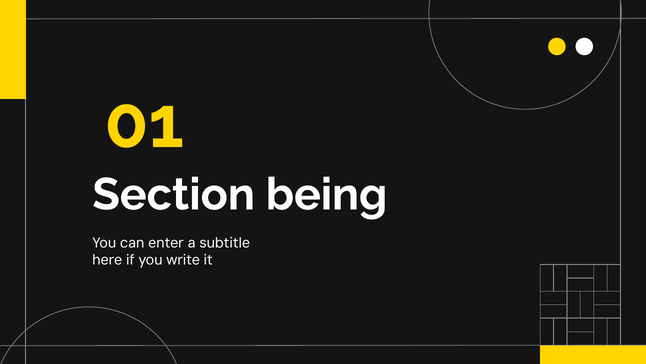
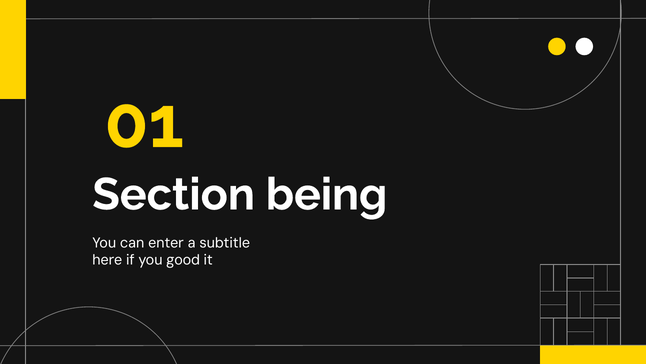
write: write -> good (183, 260)
